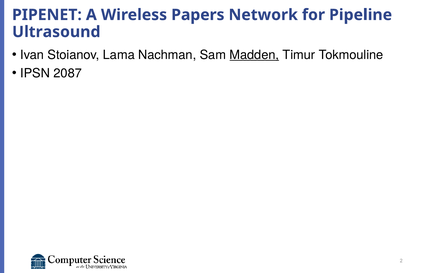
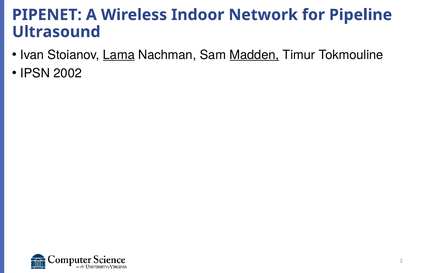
Papers: Papers -> Indoor (198, 15)
Lama underline: none -> present (119, 55)
2087: 2087 -> 2002 (68, 73)
